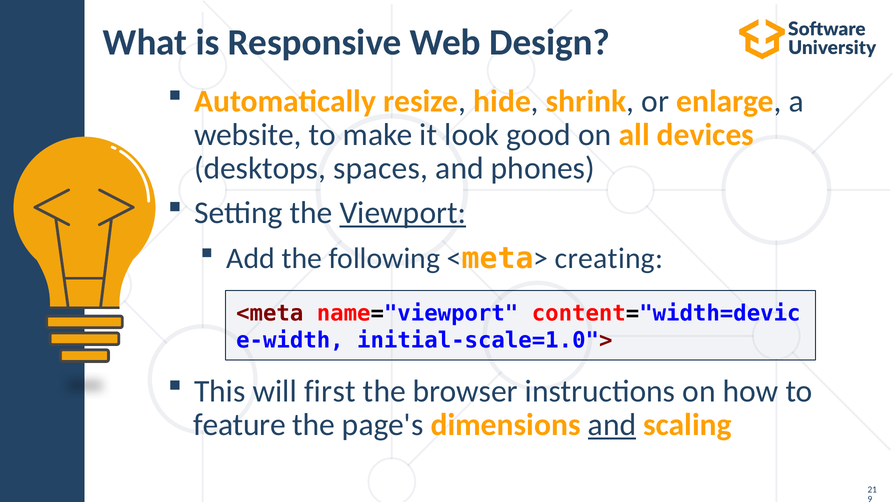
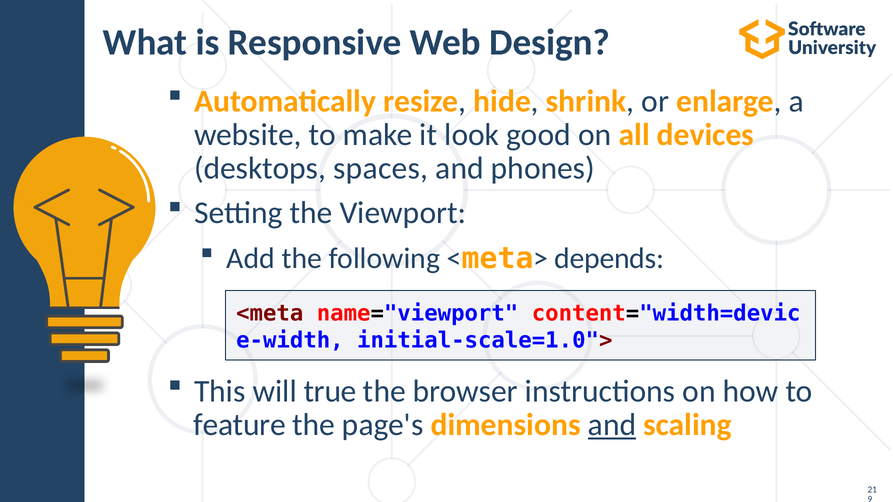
Viewport underline: present -> none (403, 213)
creating: creating -> depends (609, 259)
first: first -> true (330, 392)
